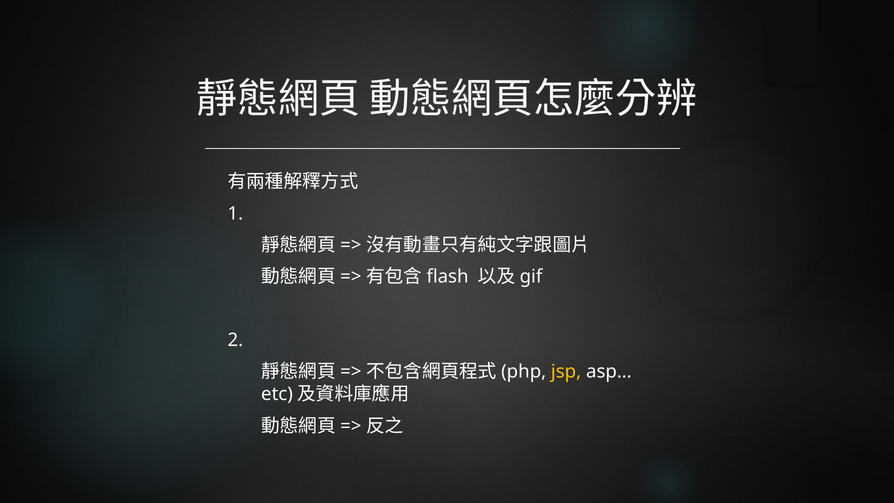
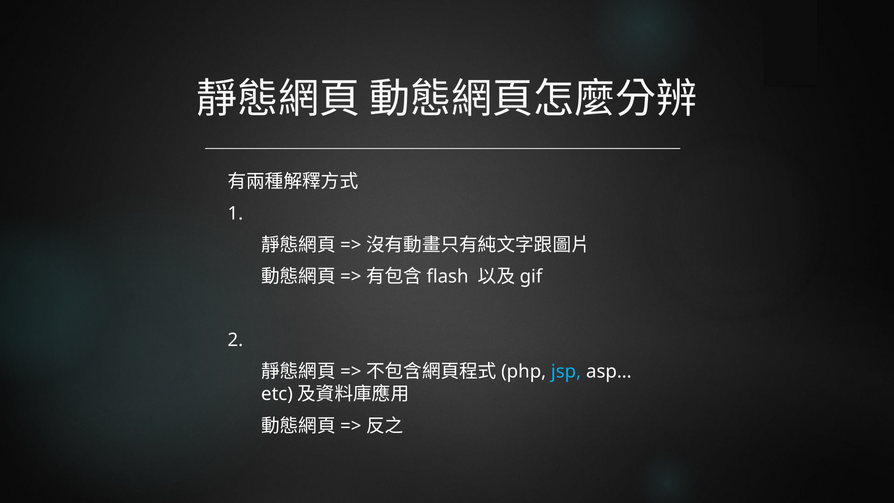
jsp colour: yellow -> light blue (566, 372)
